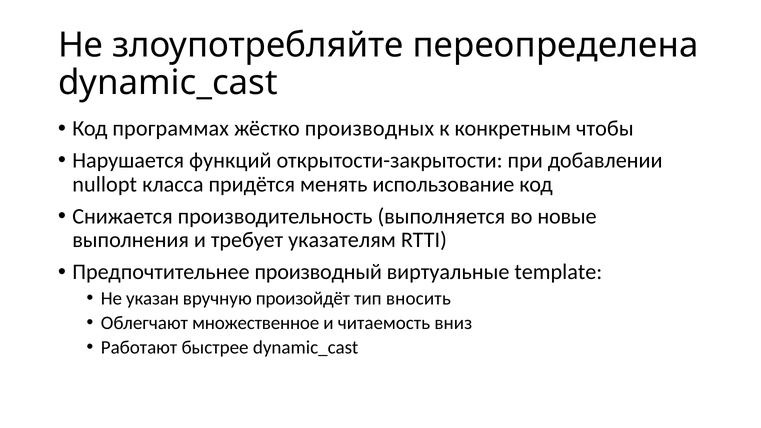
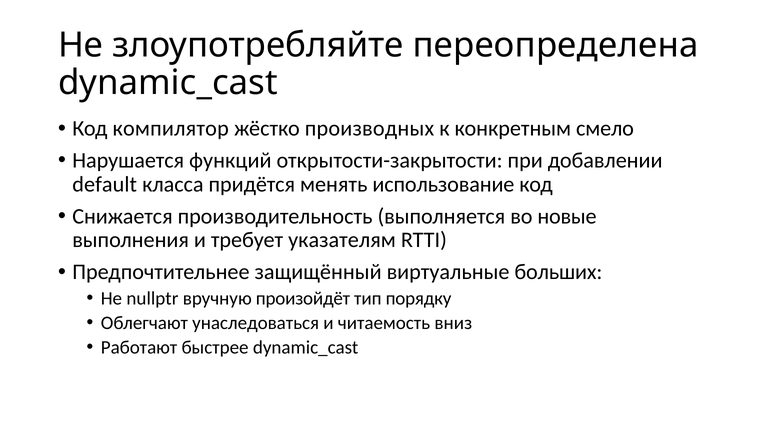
программах: программах -> компилятор (171, 129)
чтобы: чтобы -> смело (605, 129)
nullopt: nullopt -> default (105, 184)
производный: производный -> защищённый (318, 272)
template: template -> больших (558, 272)
указан: указан -> nullptr (152, 298)
вносить: вносить -> порядку (419, 298)
множественное: множественное -> унаследоваться (256, 323)
